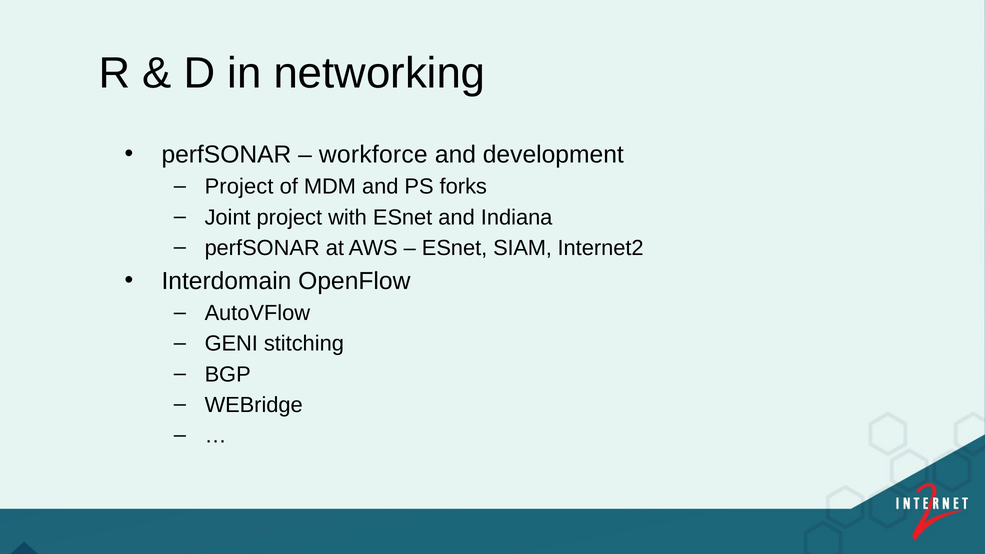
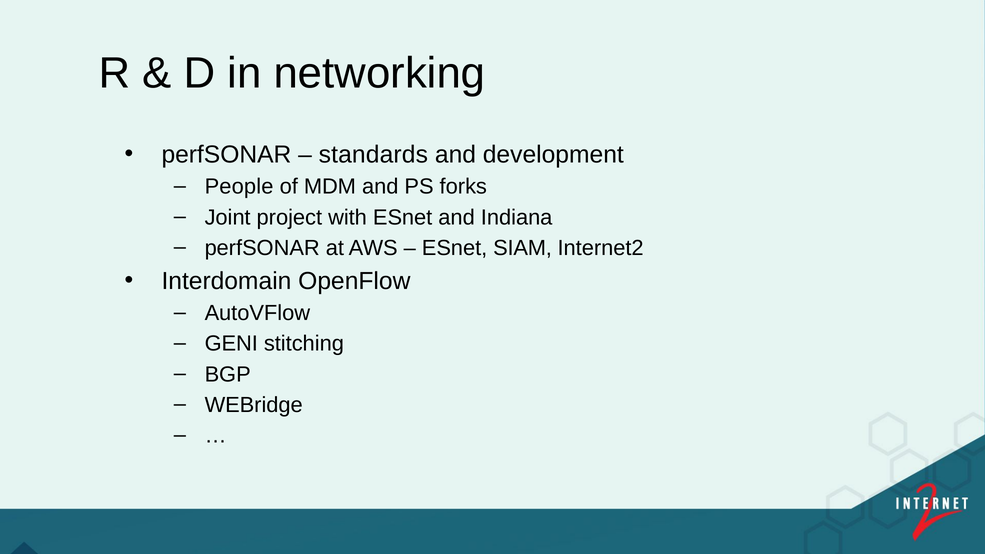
workforce: workforce -> standards (373, 155)
Project: Project -> People (239, 187)
